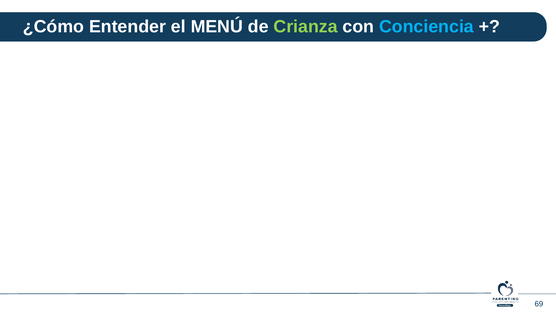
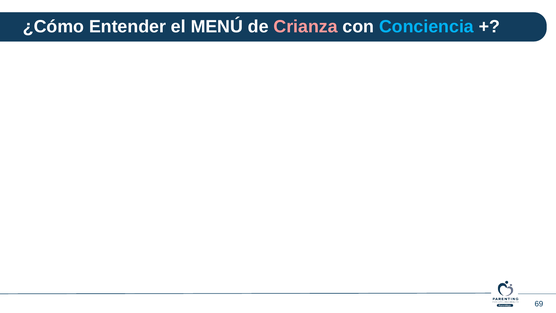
Crianza colour: light green -> pink (306, 27)
